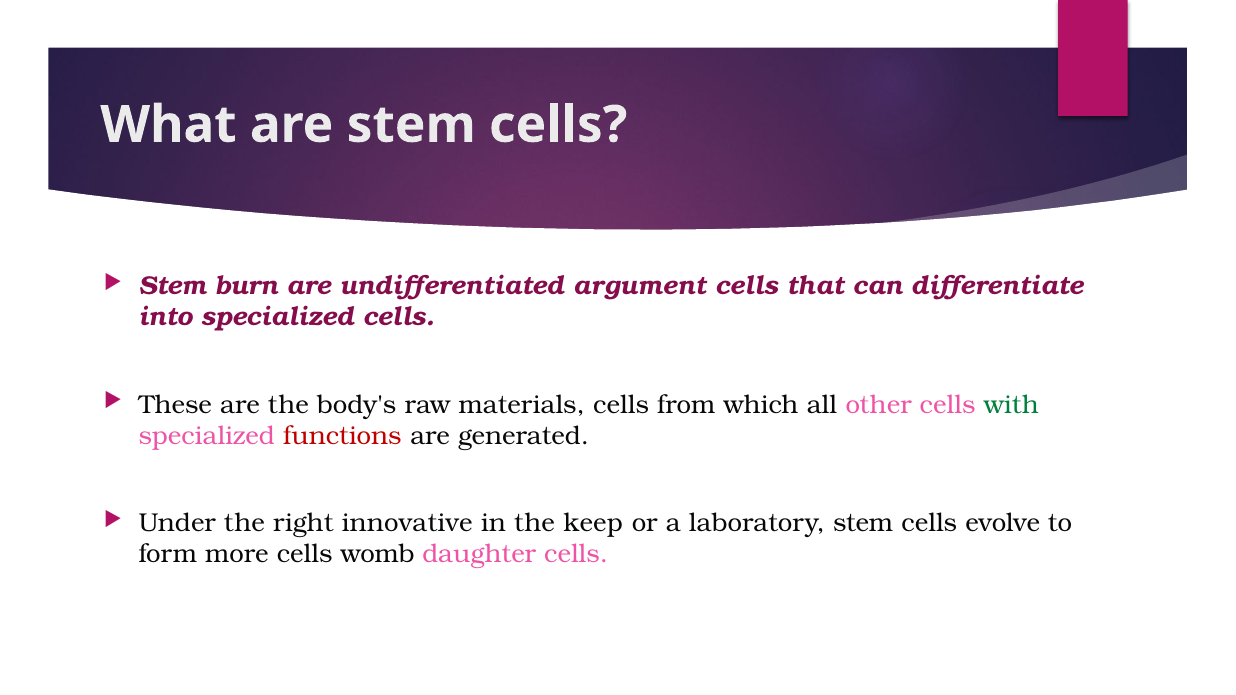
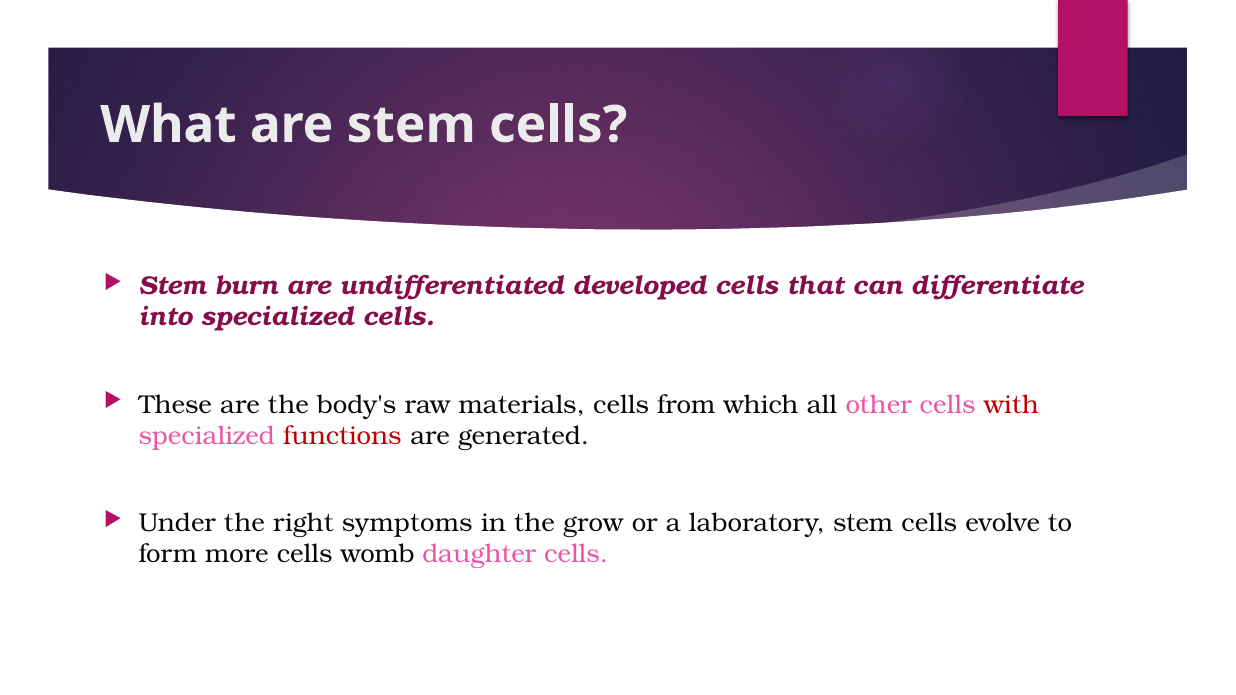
argument: argument -> developed (640, 286)
with colour: green -> red (1011, 405)
innovative: innovative -> symptoms (407, 524)
keep: keep -> grow (593, 524)
